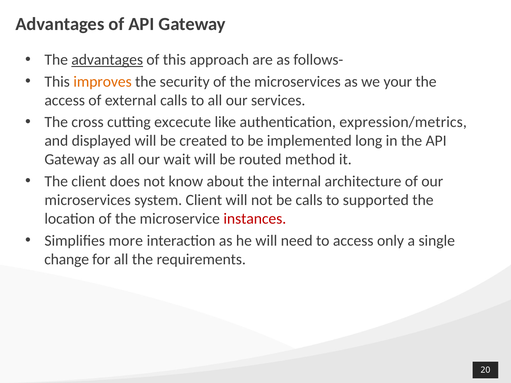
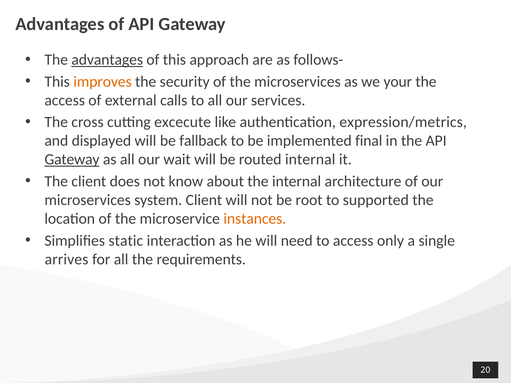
created: created -> fallback (203, 141)
long: long -> final (369, 141)
Gateway underline: none -> present (72, 160)
routed method: method -> internal (310, 160)
be calls: calls -> root (309, 200)
instances colour: red -> orange (255, 219)
more: more -> static (126, 241)
change: change -> arrives (67, 259)
